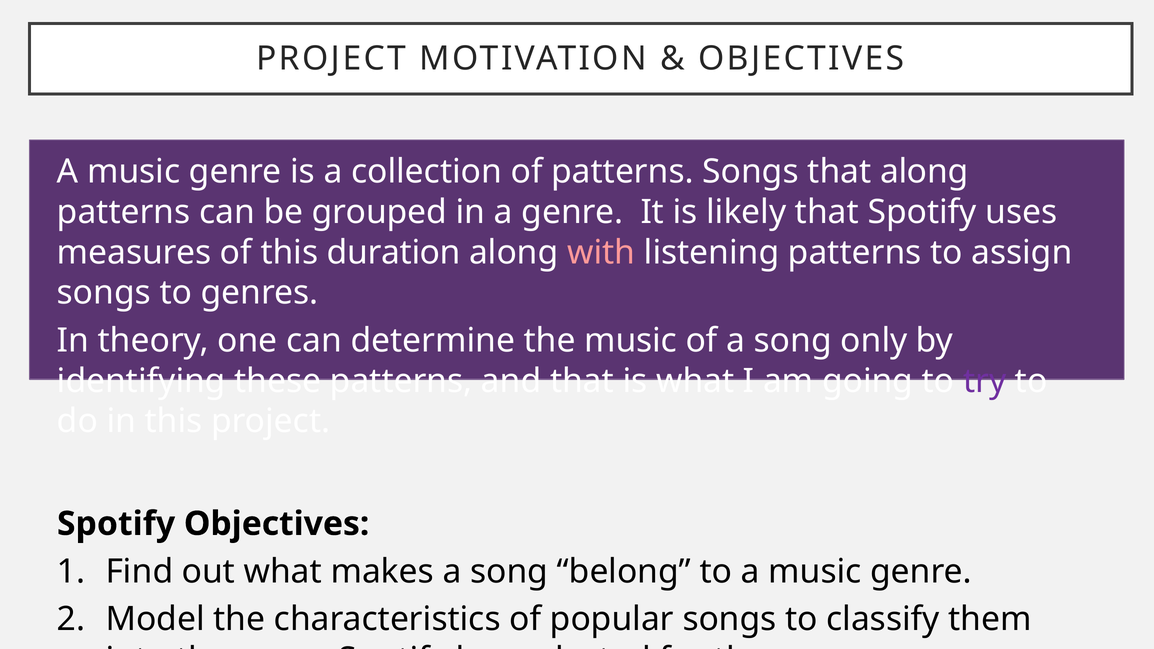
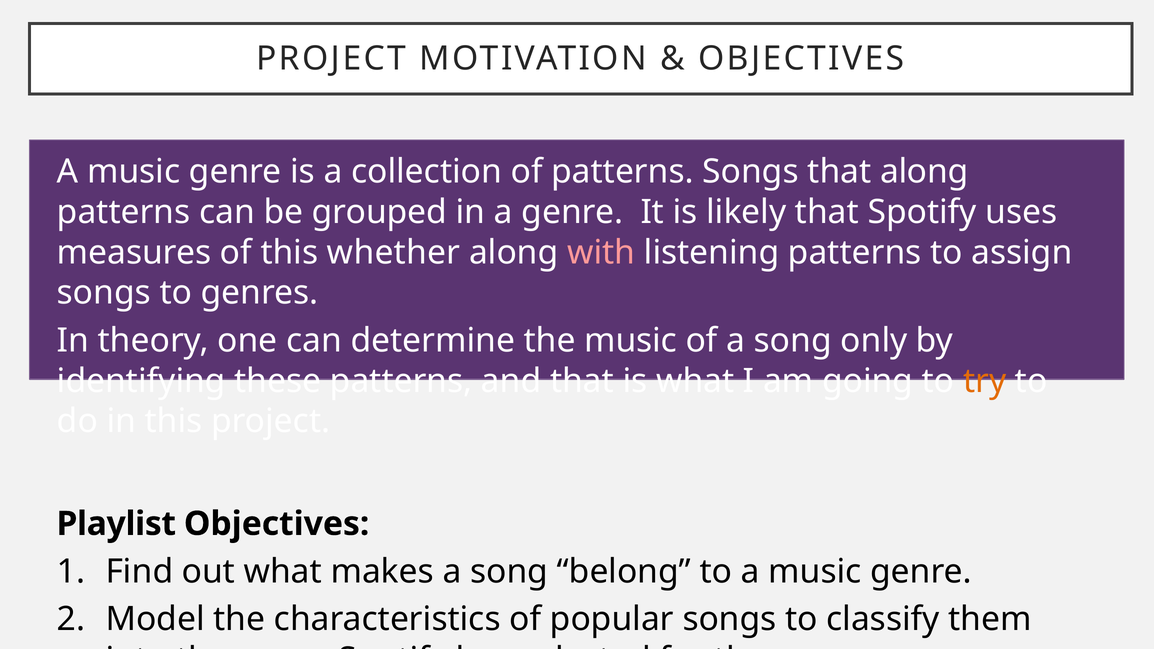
duration: duration -> whether (394, 253)
try colour: purple -> orange (985, 381)
Spotify: Spotify -> Playlist (116, 524)
